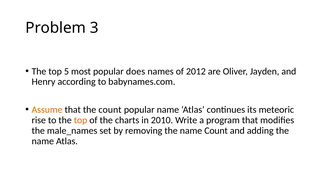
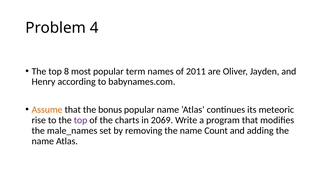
3: 3 -> 4 (94, 28)
5: 5 -> 8 (66, 71)
does: does -> term (136, 71)
2012: 2012 -> 2011 (196, 71)
the count: count -> bonus (110, 110)
top colour: orange -> purple (81, 120)
2010: 2010 -> 2069 (162, 120)
